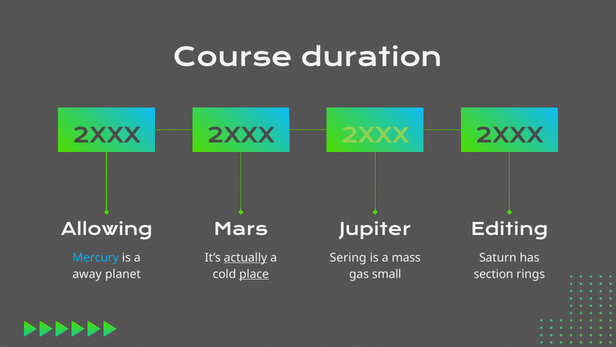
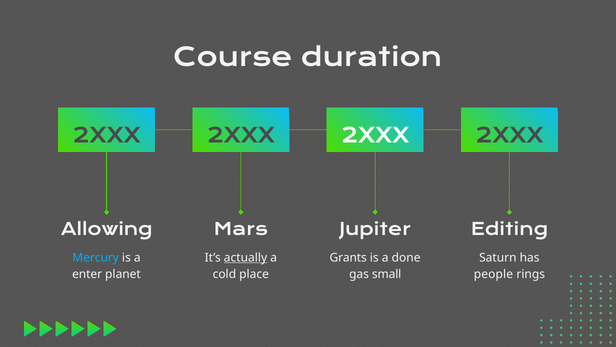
2XXX colour: light green -> white (375, 136)
Sering: Sering -> Grants (348, 257)
mass: mass -> done (406, 257)
away: away -> enter (87, 274)
place underline: present -> none (254, 274)
section: section -> people (493, 274)
